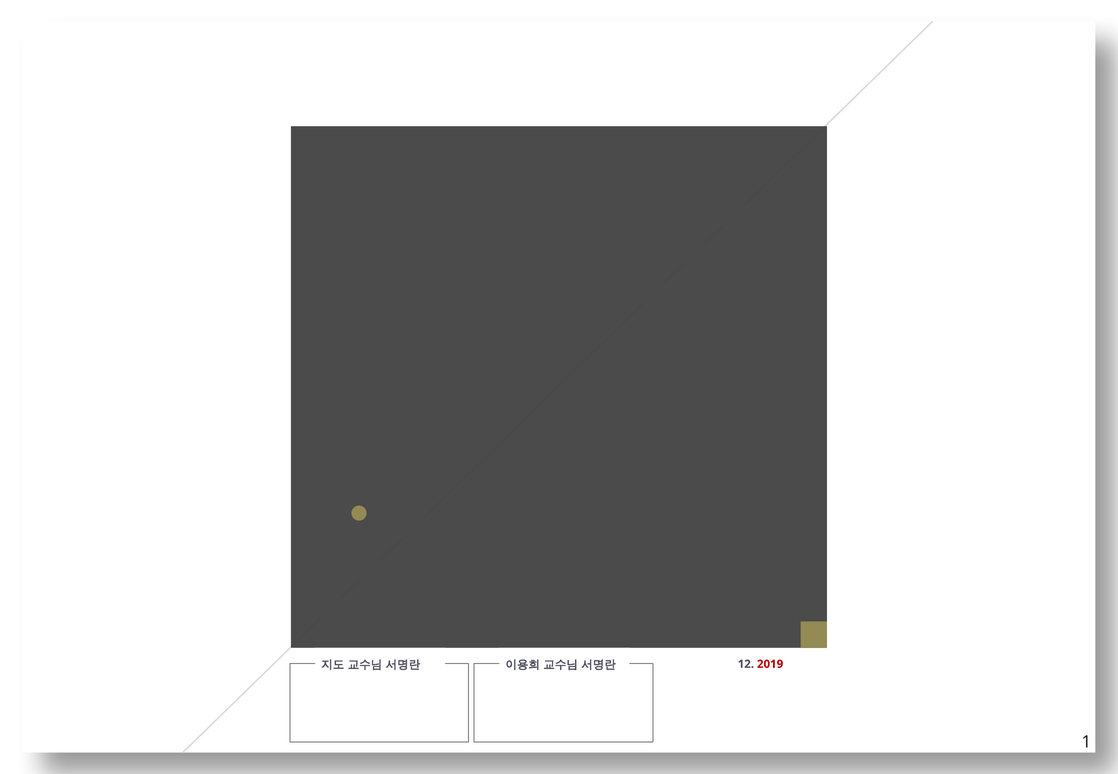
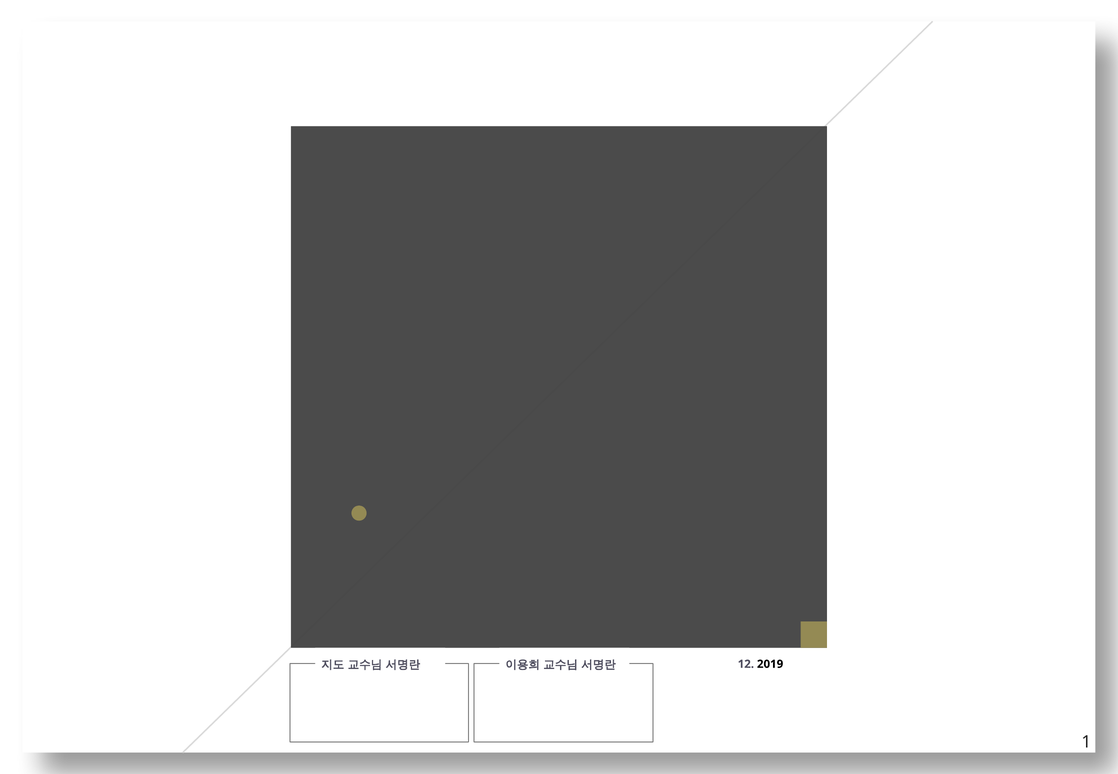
2019 colour: red -> black (770, 664)
